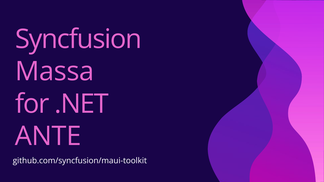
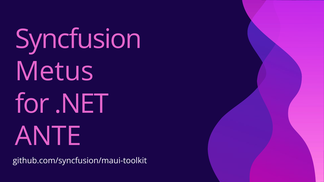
Massa: Massa -> Metus (54, 72)
